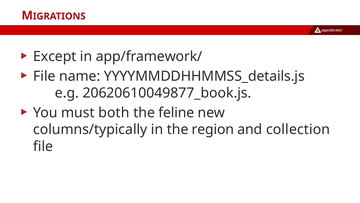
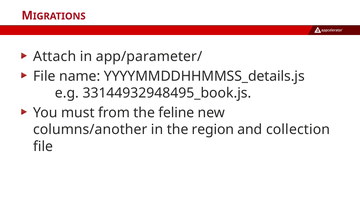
Except: Except -> Attach (55, 56)
app/framework/: app/framework/ -> app/parameter/ (149, 56)
20620610049877_book.js: 20620610049877_book.js -> 33144932948495_book.js (167, 93)
both: both -> from (114, 112)
columns/typically: columns/typically -> columns/another (90, 129)
